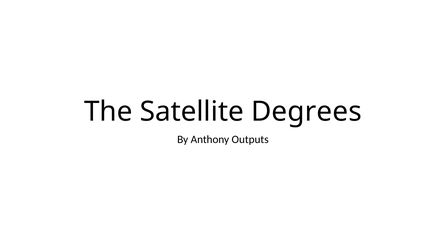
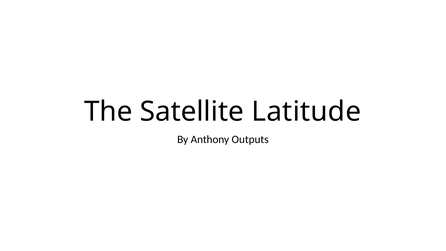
Degrees: Degrees -> Latitude (306, 111)
